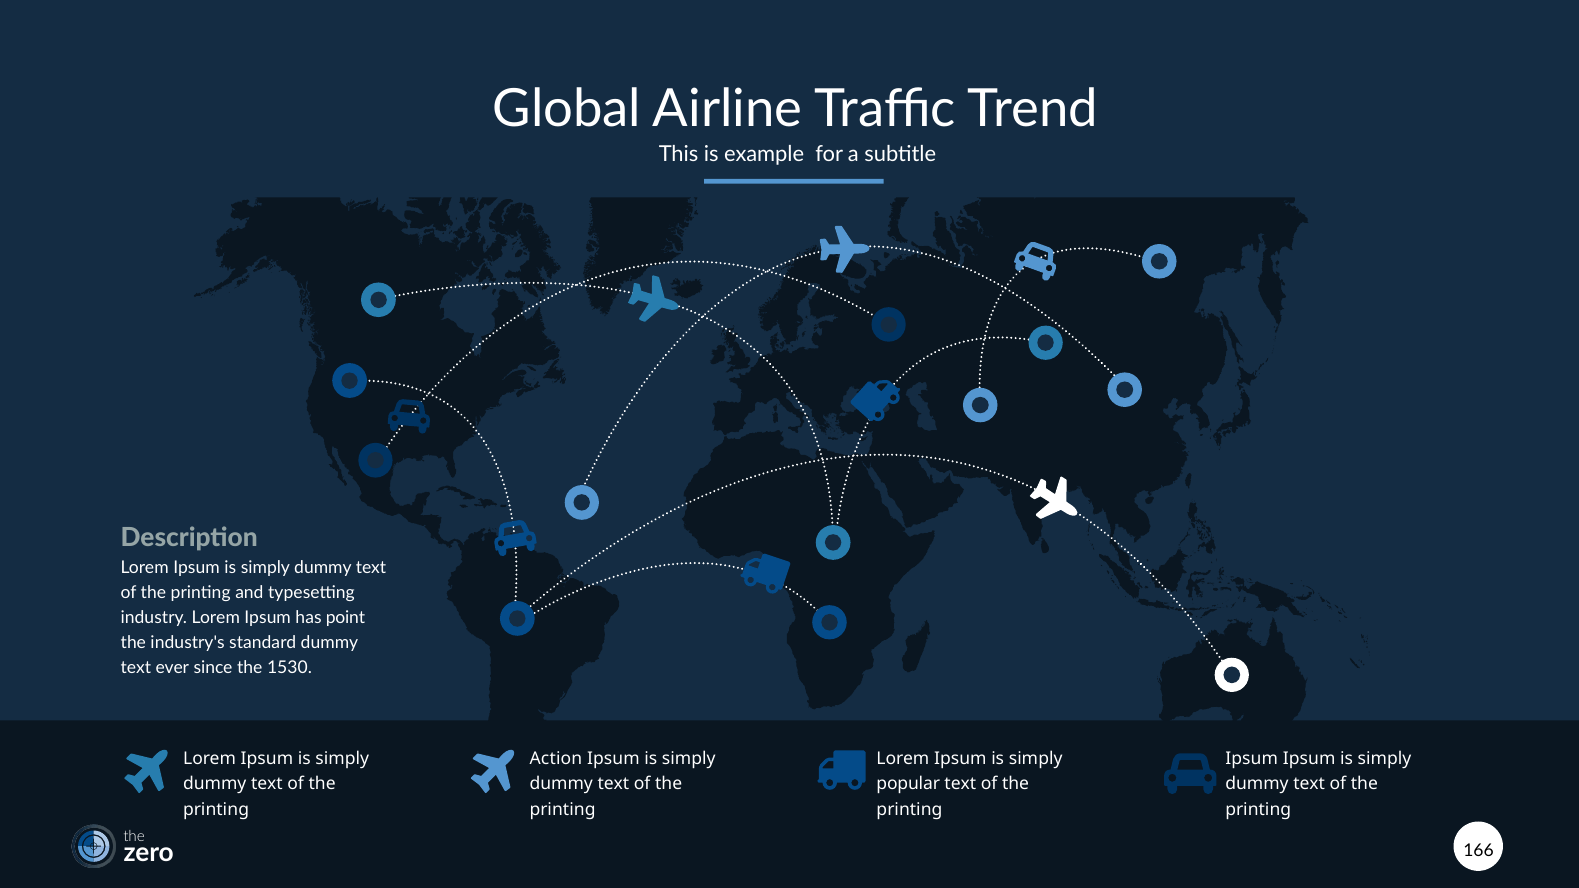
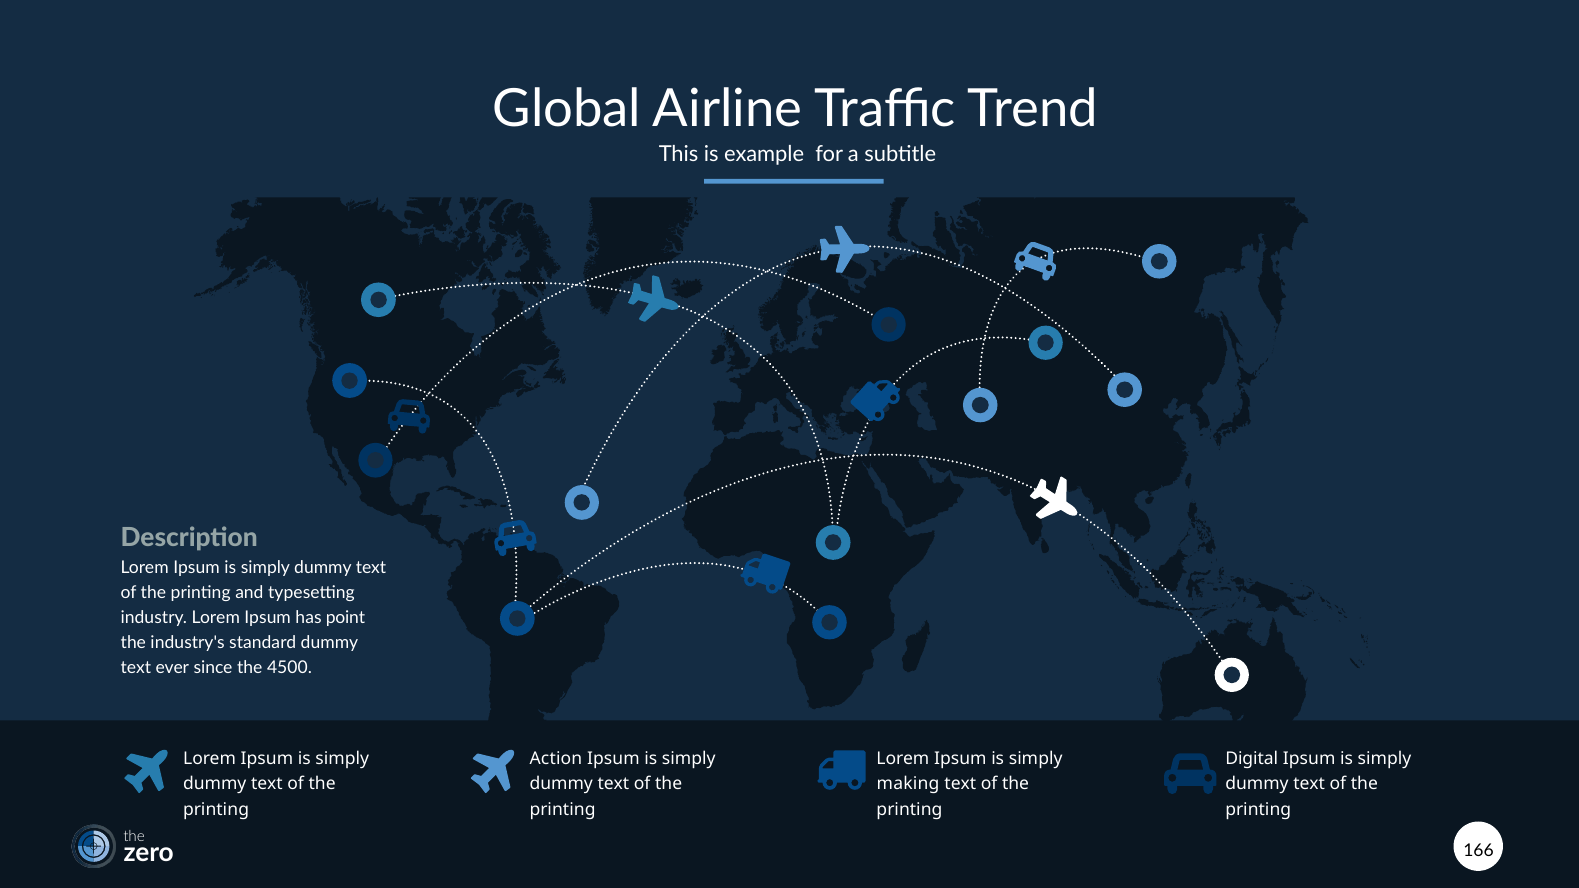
1530: 1530 -> 4500 (289, 668)
Ipsum: Ipsum -> Digital (1252, 759)
popular: popular -> making (908, 784)
